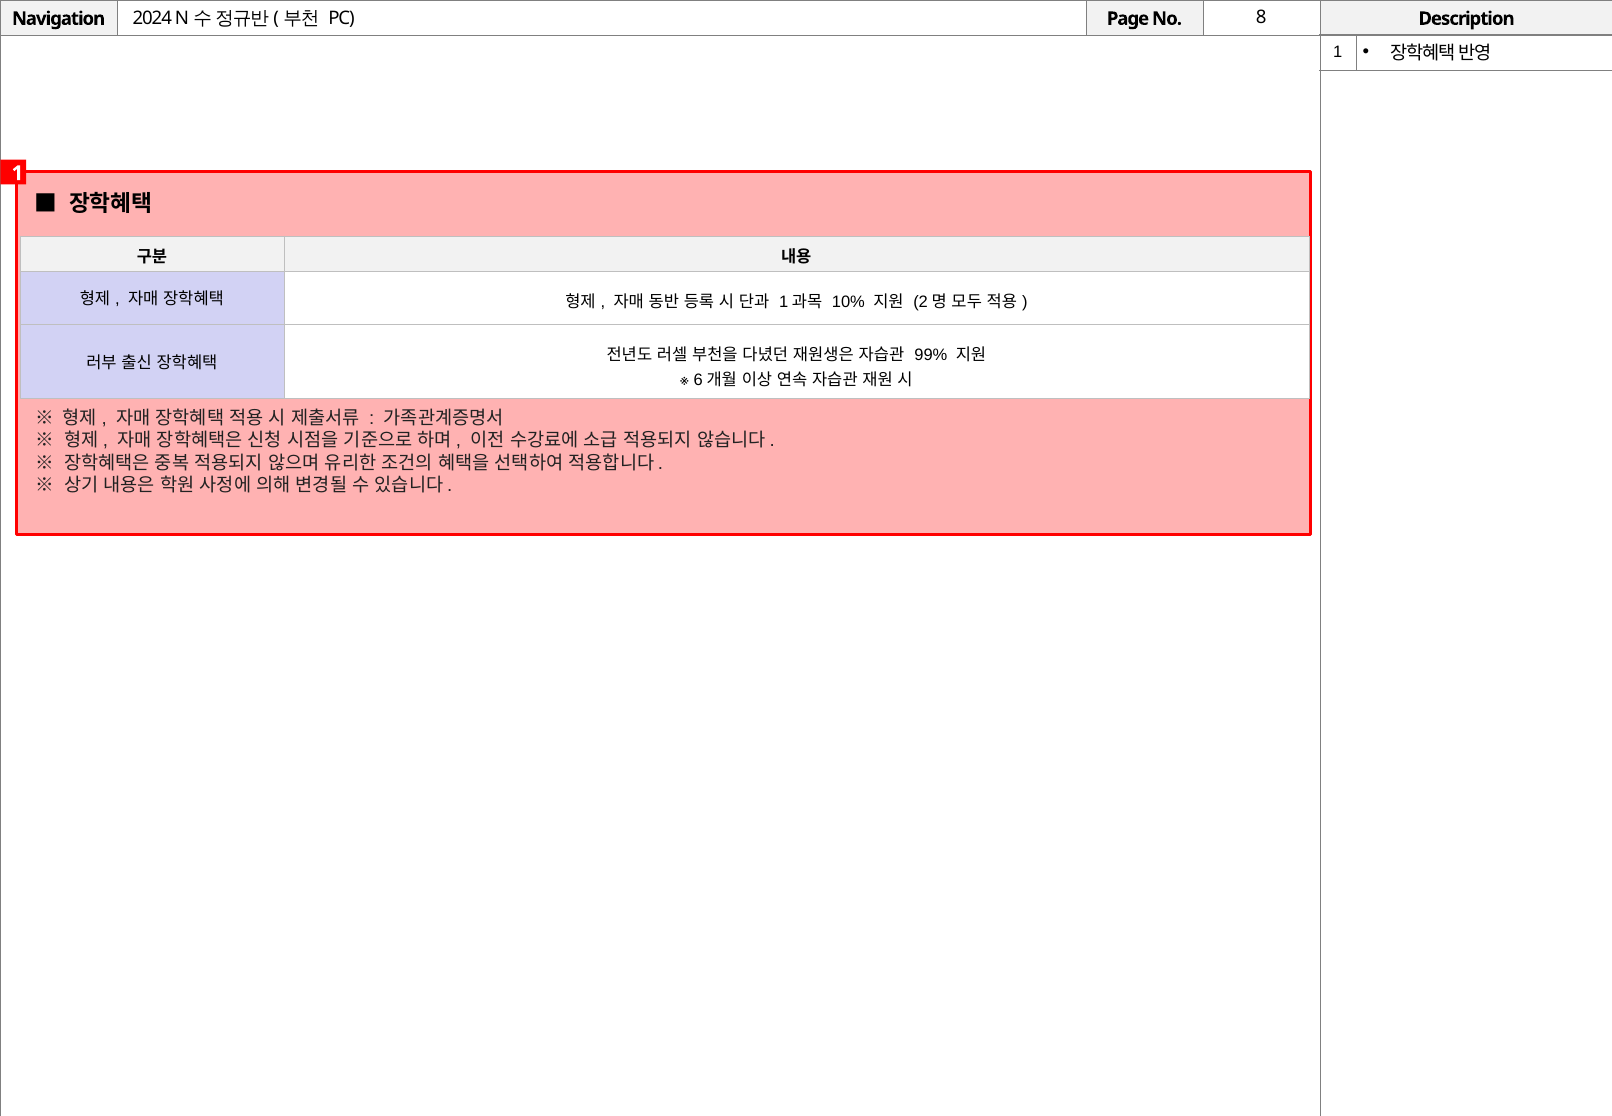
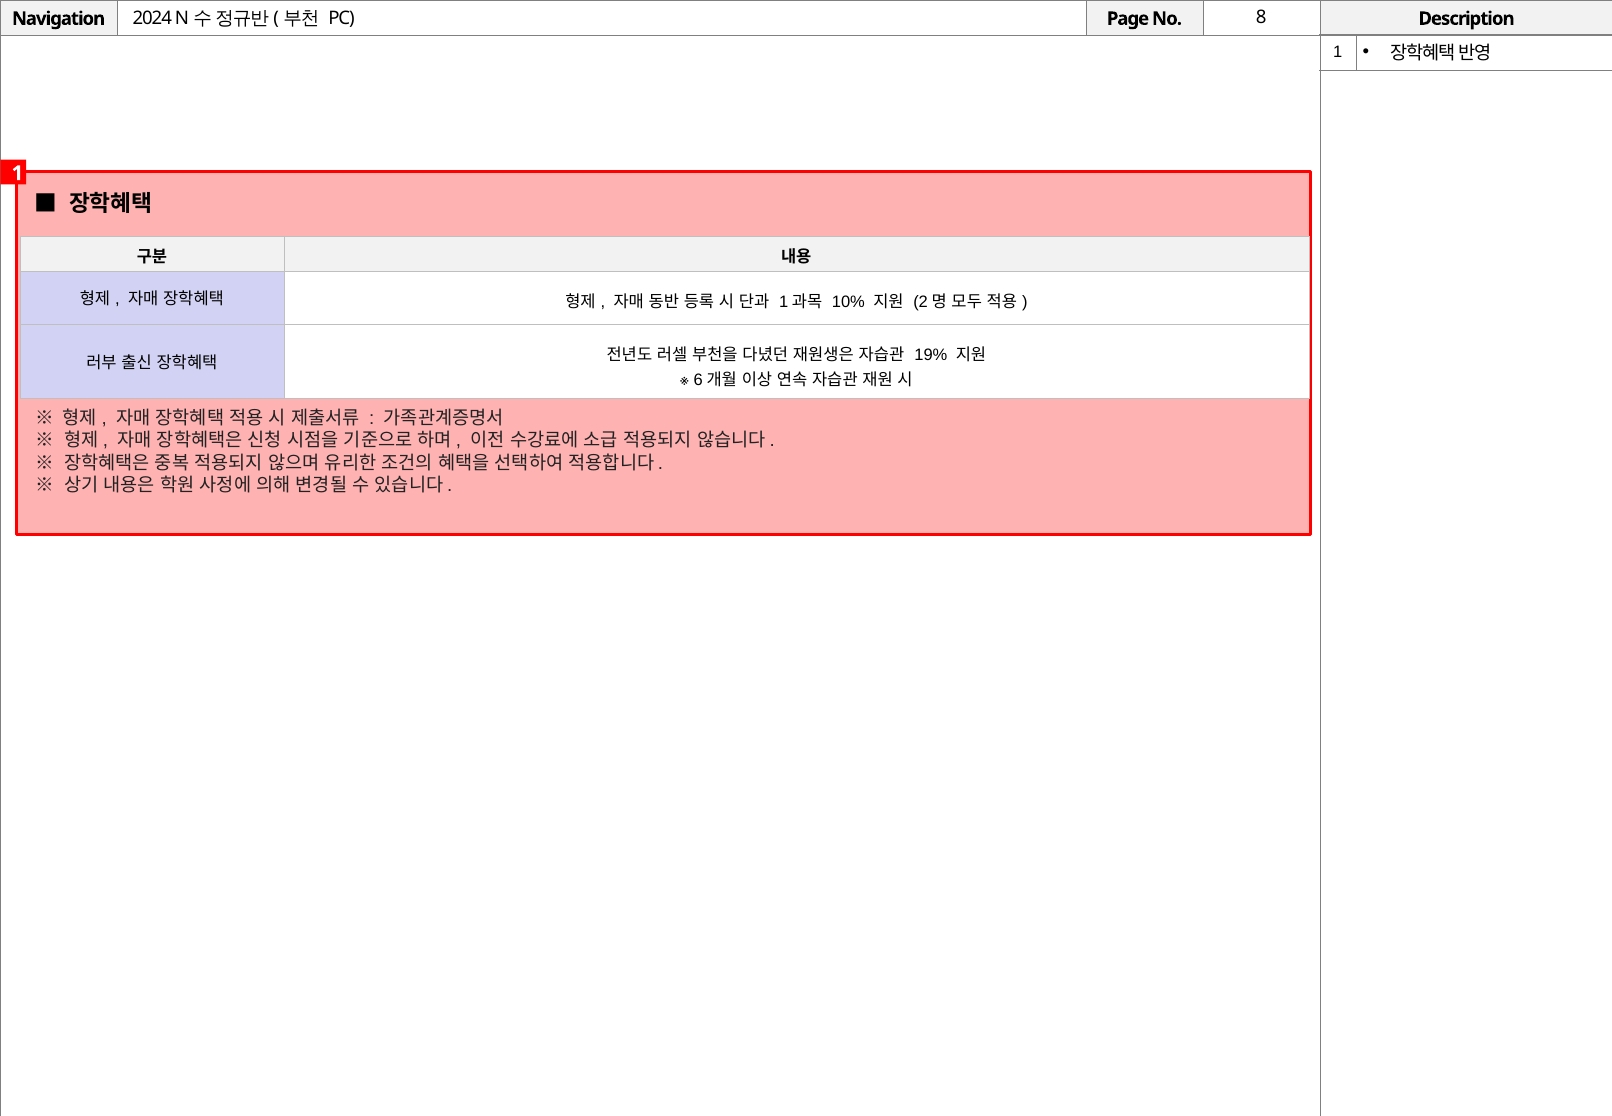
99%: 99% -> 19% (931, 356)
